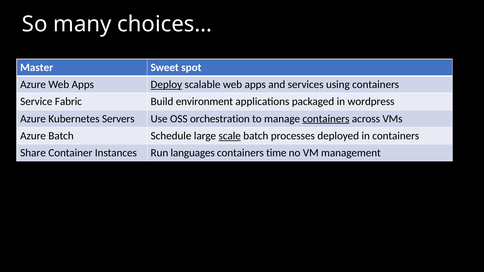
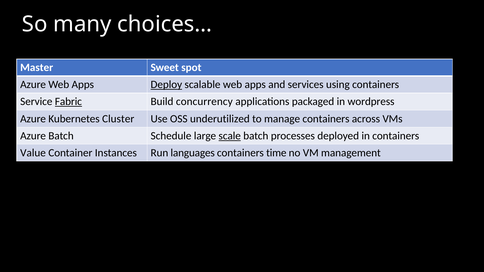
Fabric underline: none -> present (68, 102)
environment: environment -> concurrency (204, 102)
Servers: Servers -> Cluster (118, 119)
orchestration: orchestration -> underutilized (220, 119)
containers underline: present -> none (326, 119)
Share: Share -> Value (33, 153)
